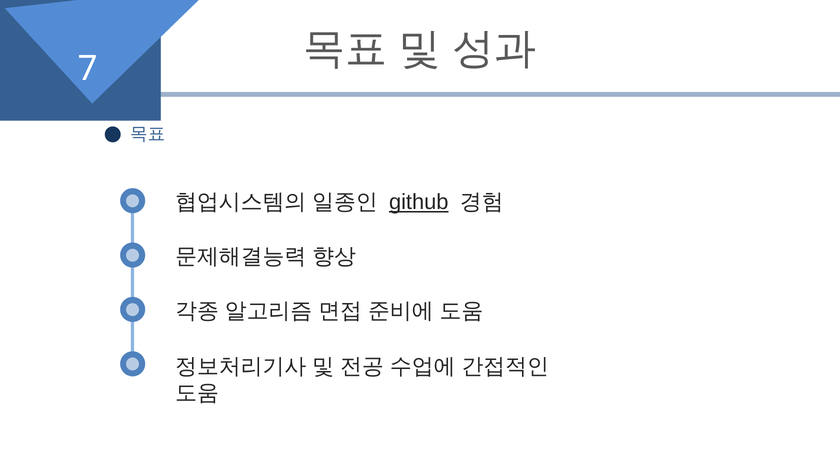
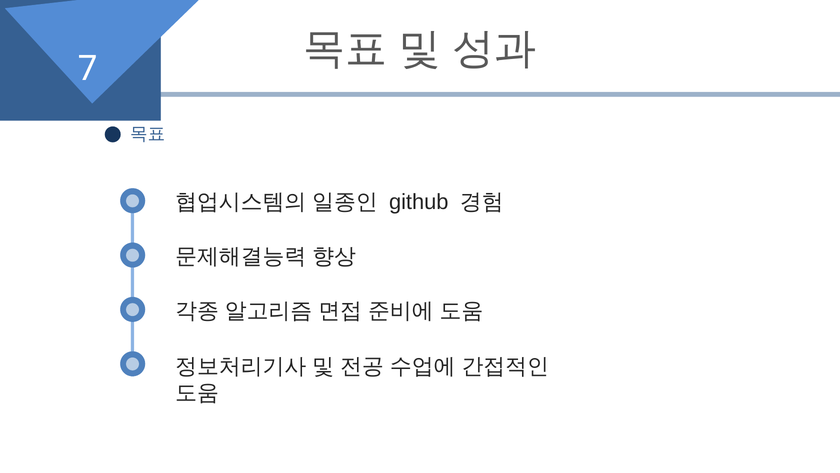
github underline: present -> none (419, 202)
